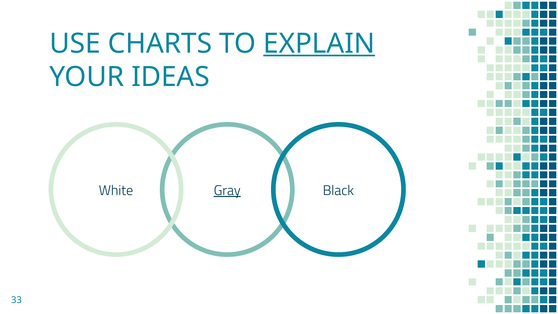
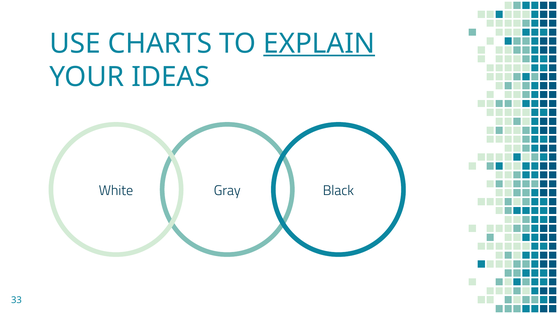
Gray underline: present -> none (227, 190)
